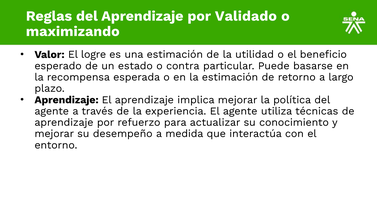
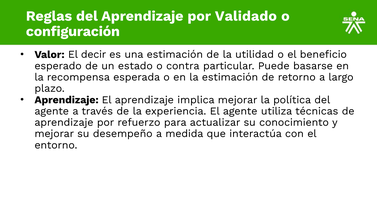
maximizando: maximizando -> configuración (73, 31)
logre: logre -> decir (94, 55)
